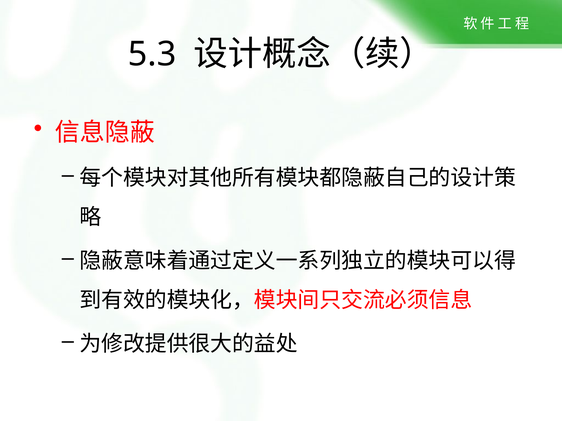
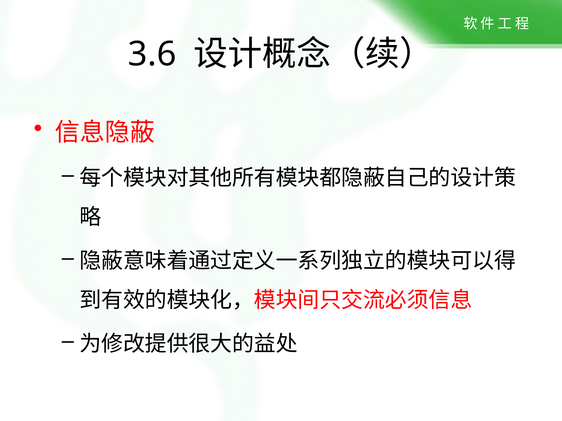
5.3: 5.3 -> 3.6 (152, 54)
